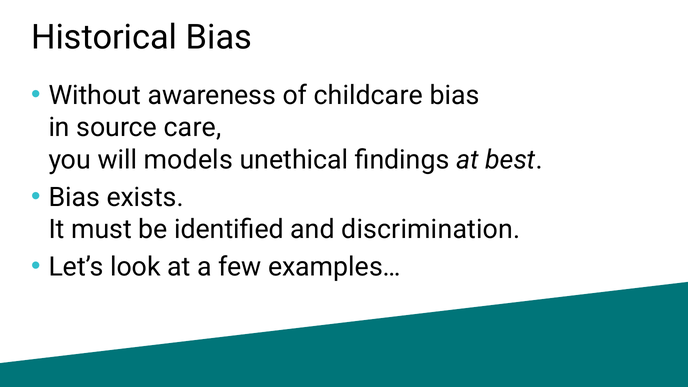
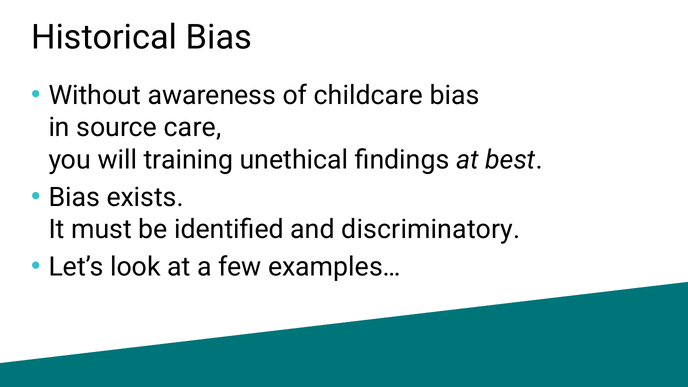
models: models -> training (188, 160)
discrimination: discrimination -> discriminatory (431, 229)
